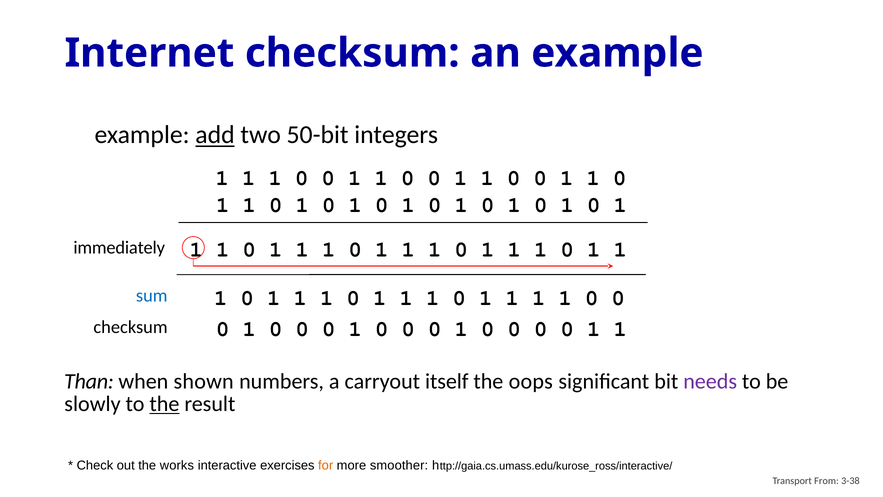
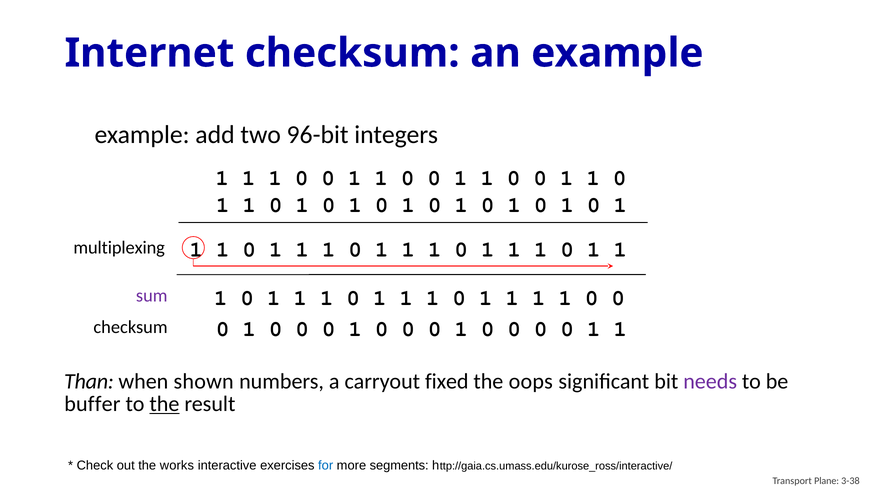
add underline: present -> none (215, 135)
50-bit: 50-bit -> 96-bit (318, 135)
immediately: immediately -> multiplexing (119, 247)
sum colour: blue -> purple (152, 295)
itself: itself -> fixed (447, 381)
slowly: slowly -> buffer (92, 404)
for colour: orange -> blue (326, 465)
smoother: smoother -> segments (399, 465)
From: From -> Plane (827, 480)
